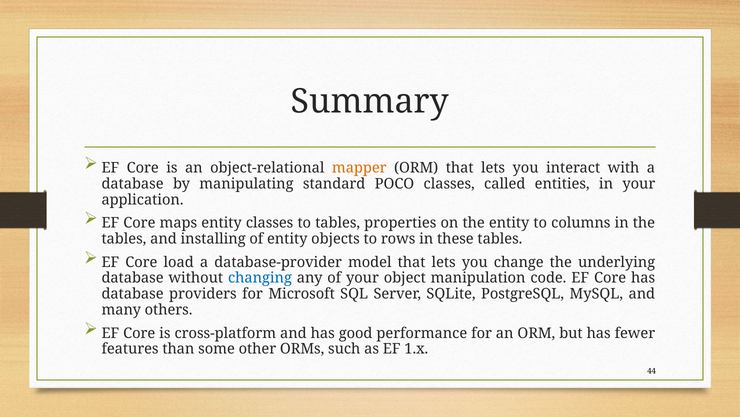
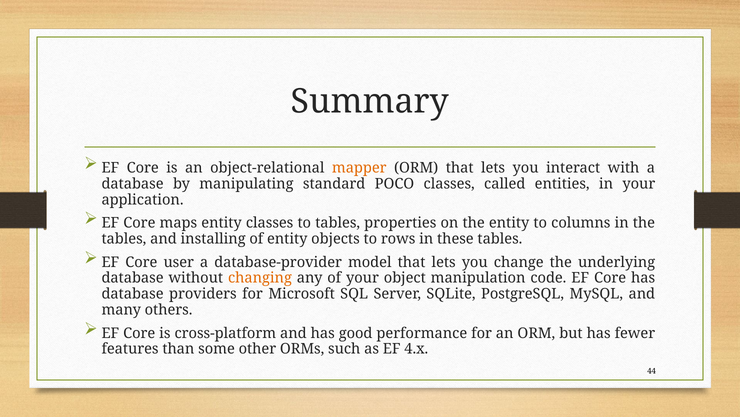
load: load -> user (179, 262)
changing colour: blue -> orange (260, 278)
1.x: 1.x -> 4.x (416, 348)
